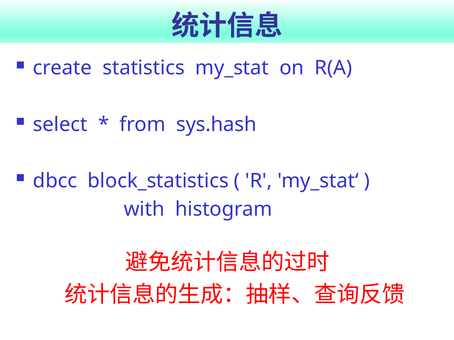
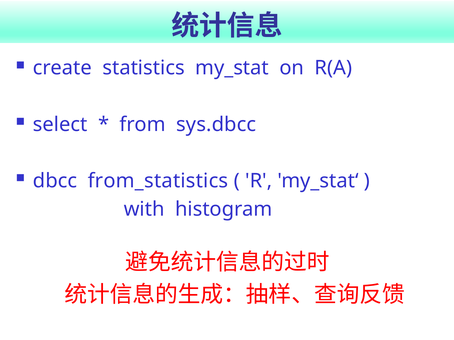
sys.hash: sys.hash -> sys.dbcc (216, 125)
block_statistics: block_statistics -> from_statistics (158, 181)
